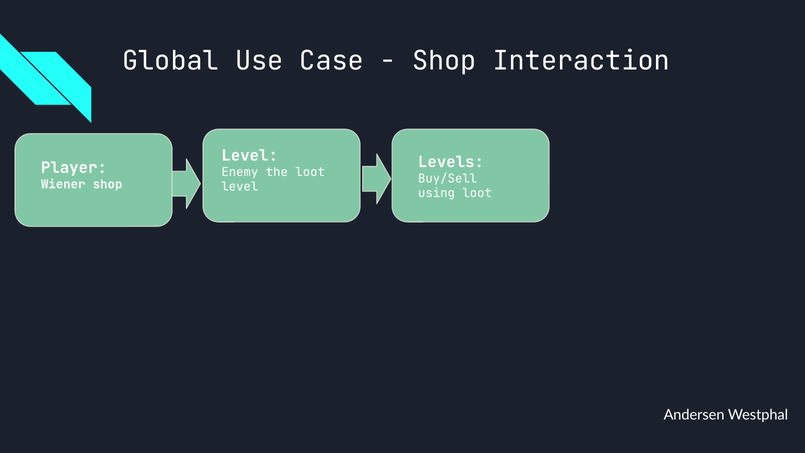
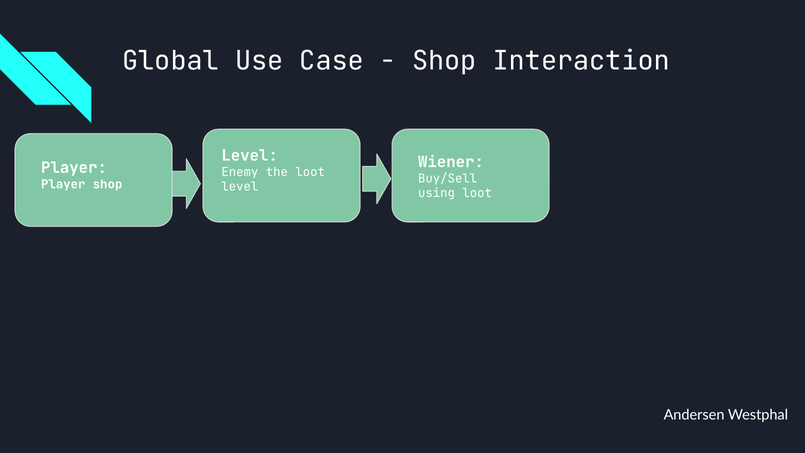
Levels: Levels -> Wiener (451, 162)
Wiener: Wiener -> Player (63, 184)
